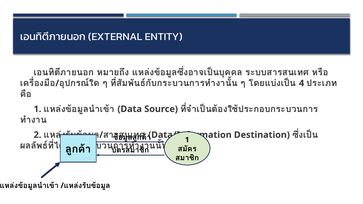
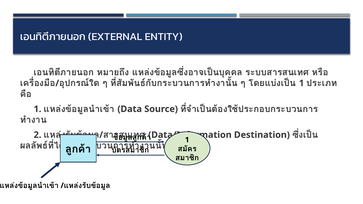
4: 4 -> 1 (302, 83)
